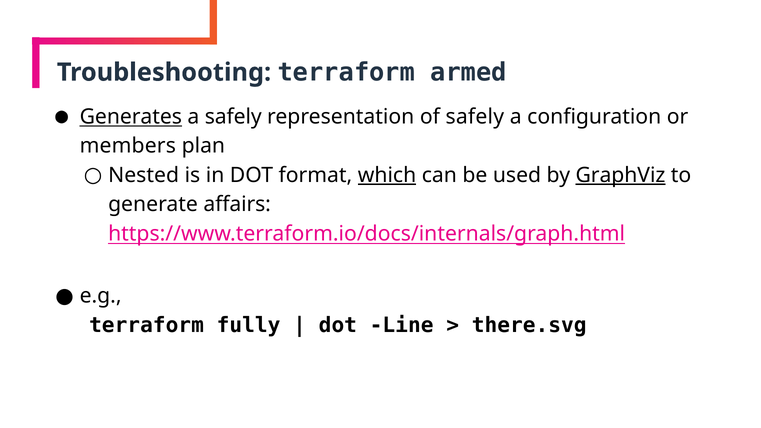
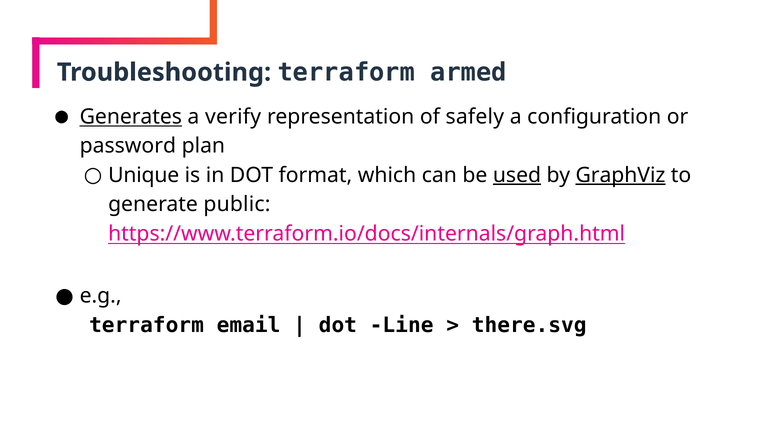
a safely: safely -> verify (233, 117)
members: members -> password (128, 146)
Nested: Nested -> Unique (144, 175)
which underline: present -> none (387, 175)
used underline: none -> present (517, 175)
affairs: affairs -> public (237, 204)
fully: fully -> email (249, 325)
